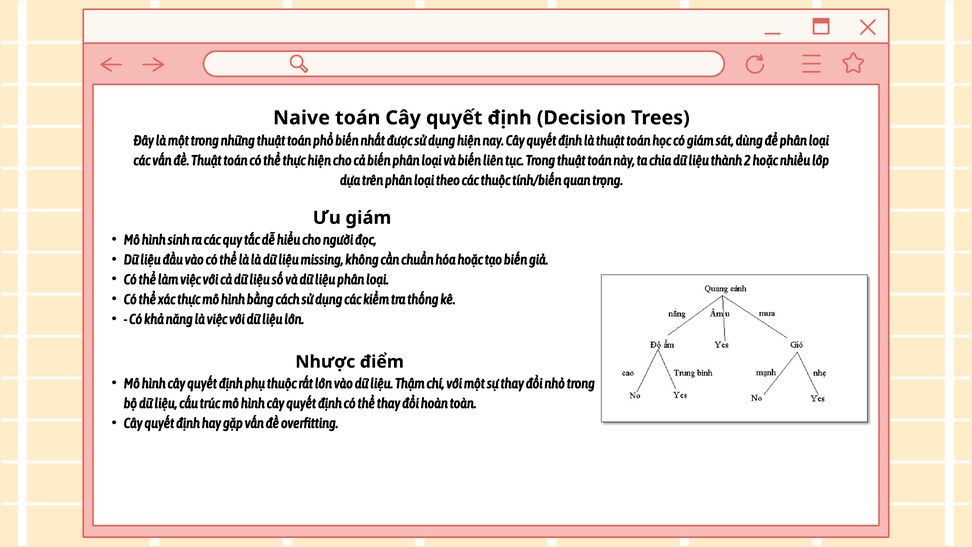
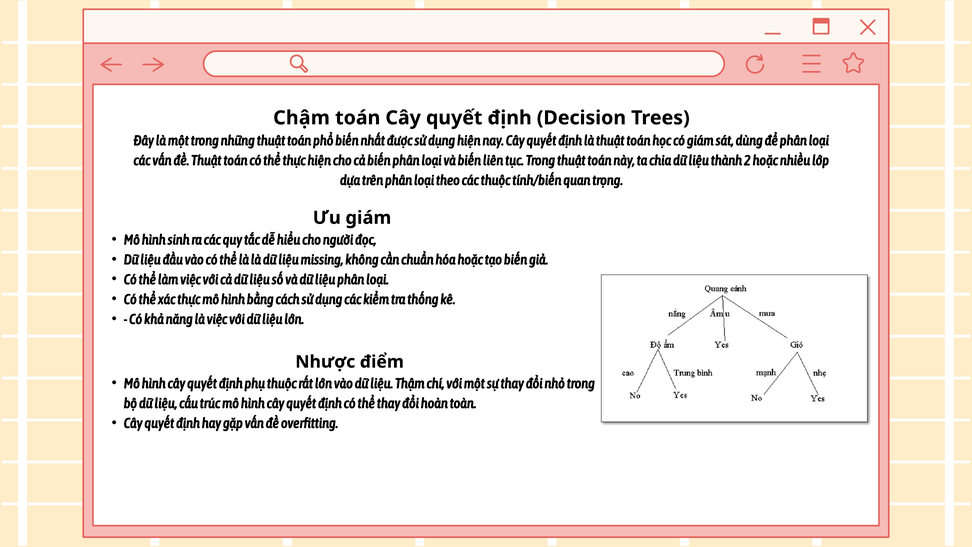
Naive: Naive -> Chậm (301, 118)
